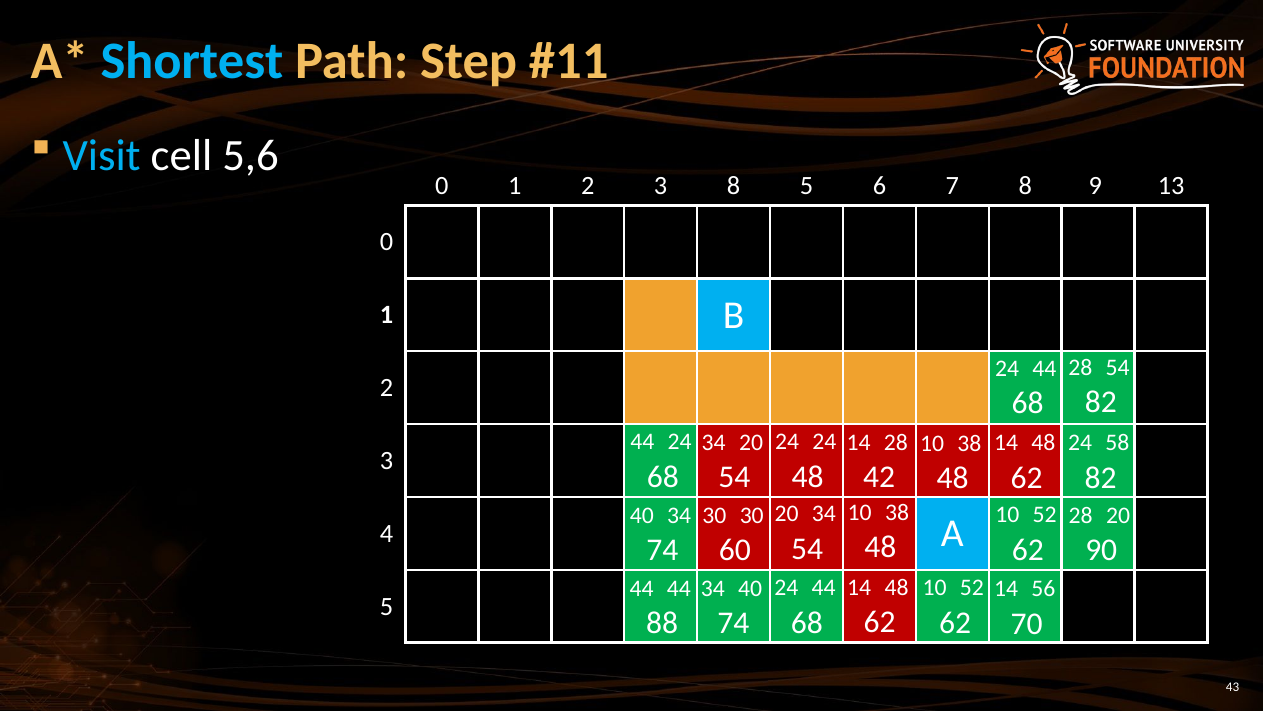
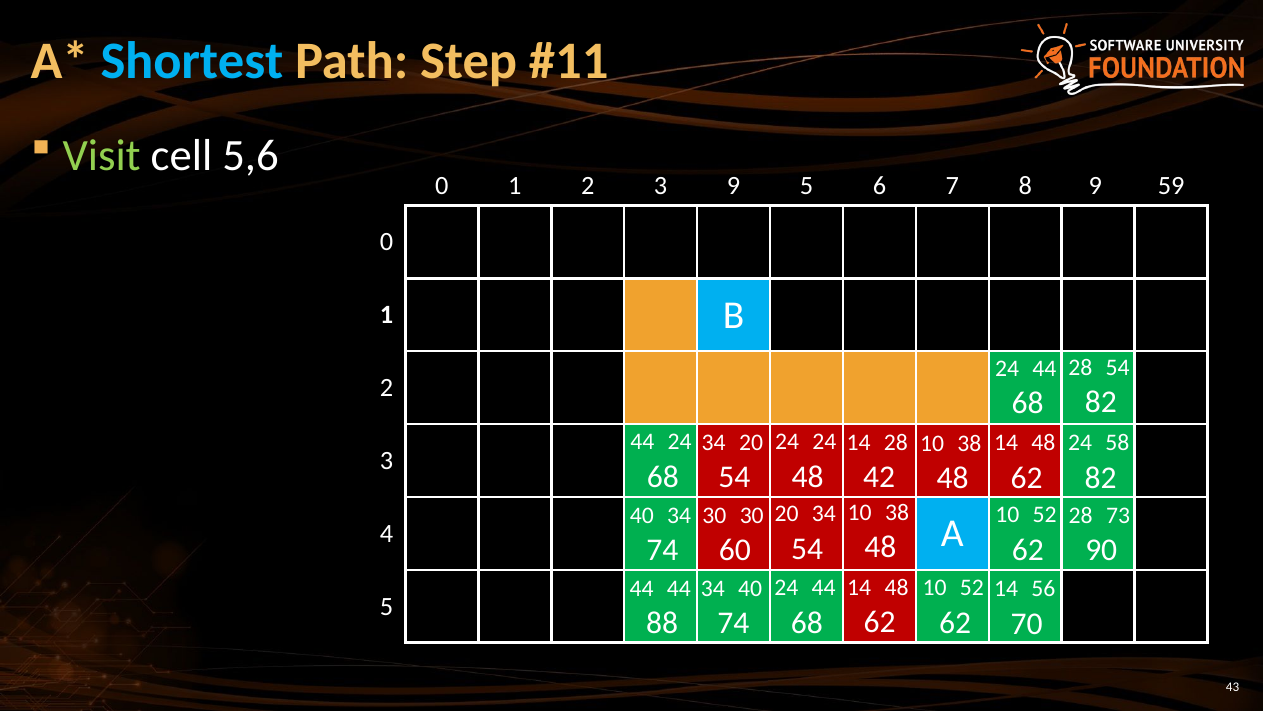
Visit colour: light blue -> light green (102, 156)
3 8: 8 -> 9 (734, 186)
13: 13 -> 59 (1171, 186)
28 20: 20 -> 73 (1118, 515)
